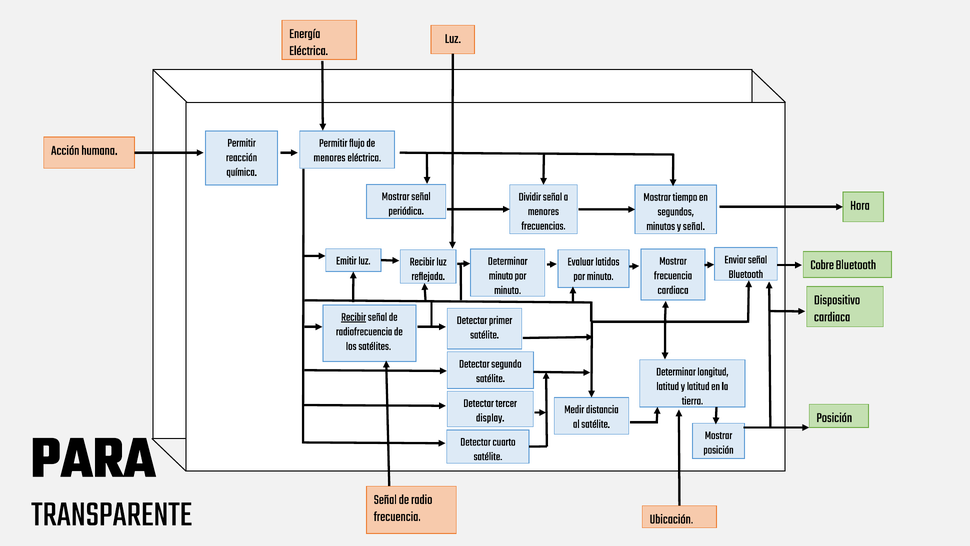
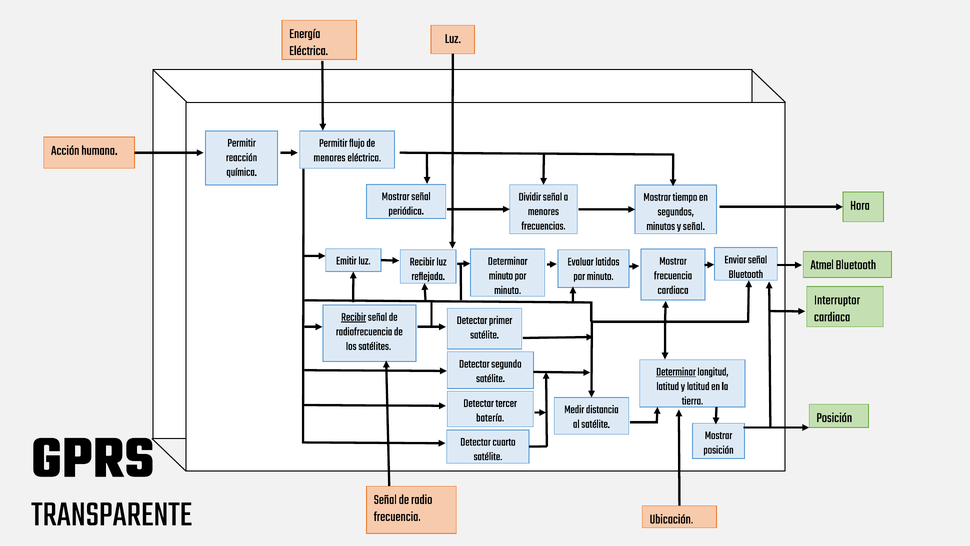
Cobre: Cobre -> Atmel (822, 264)
Dispositivo: Dispositivo -> Interruptor (837, 299)
Determinar underline: none -> present (676, 371)
display: display -> batería (490, 417)
PARA: PARA -> GPRS (93, 456)
